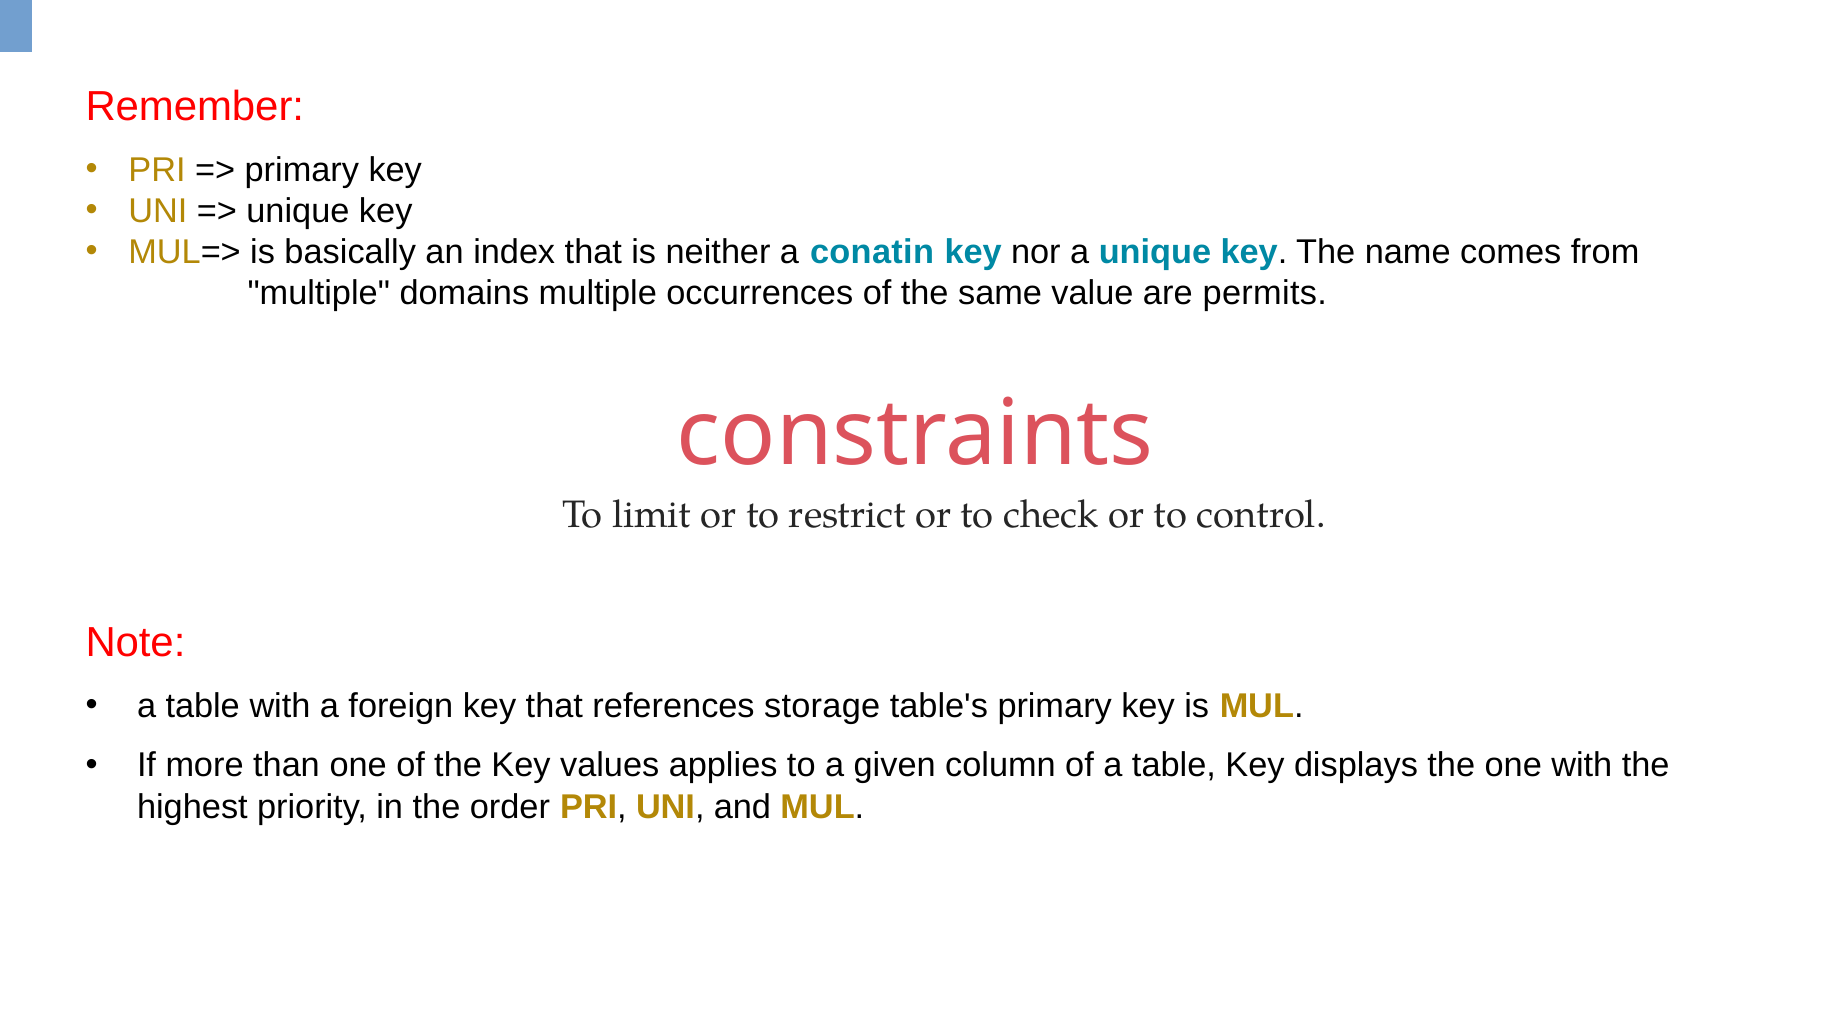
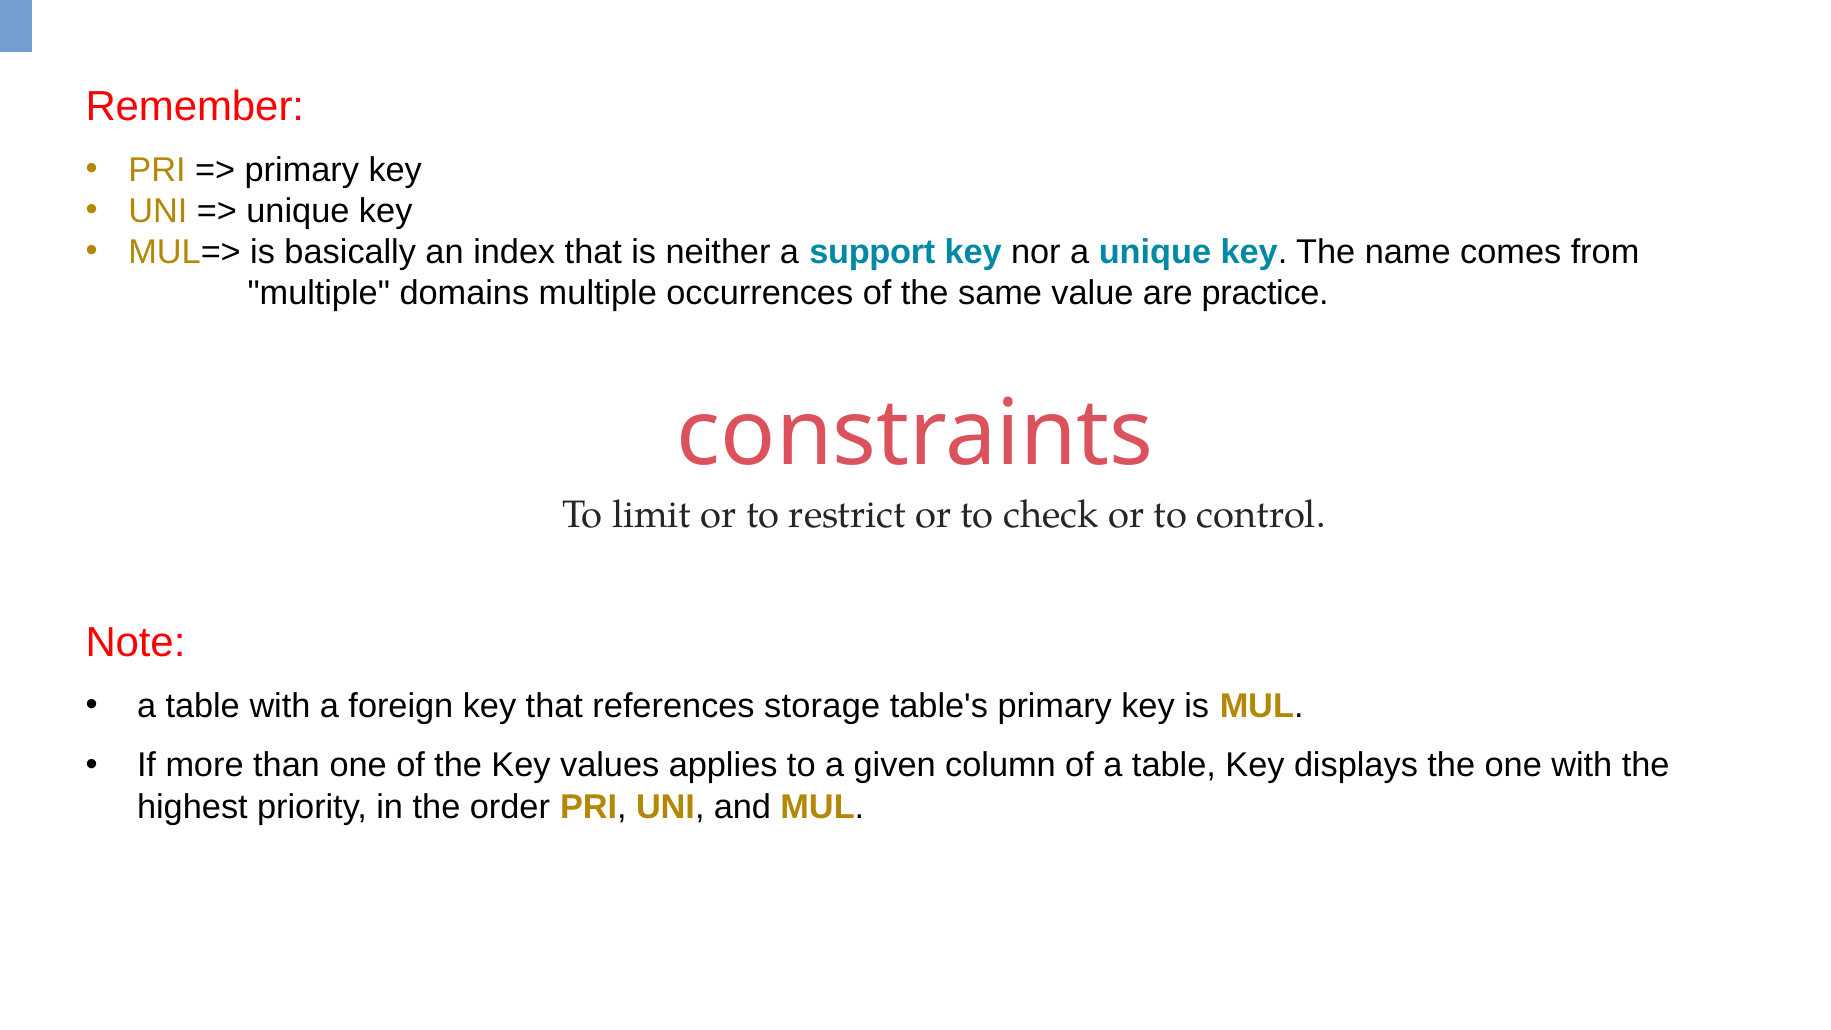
conatin: conatin -> support (872, 252)
permits: permits -> practice (1265, 294)
